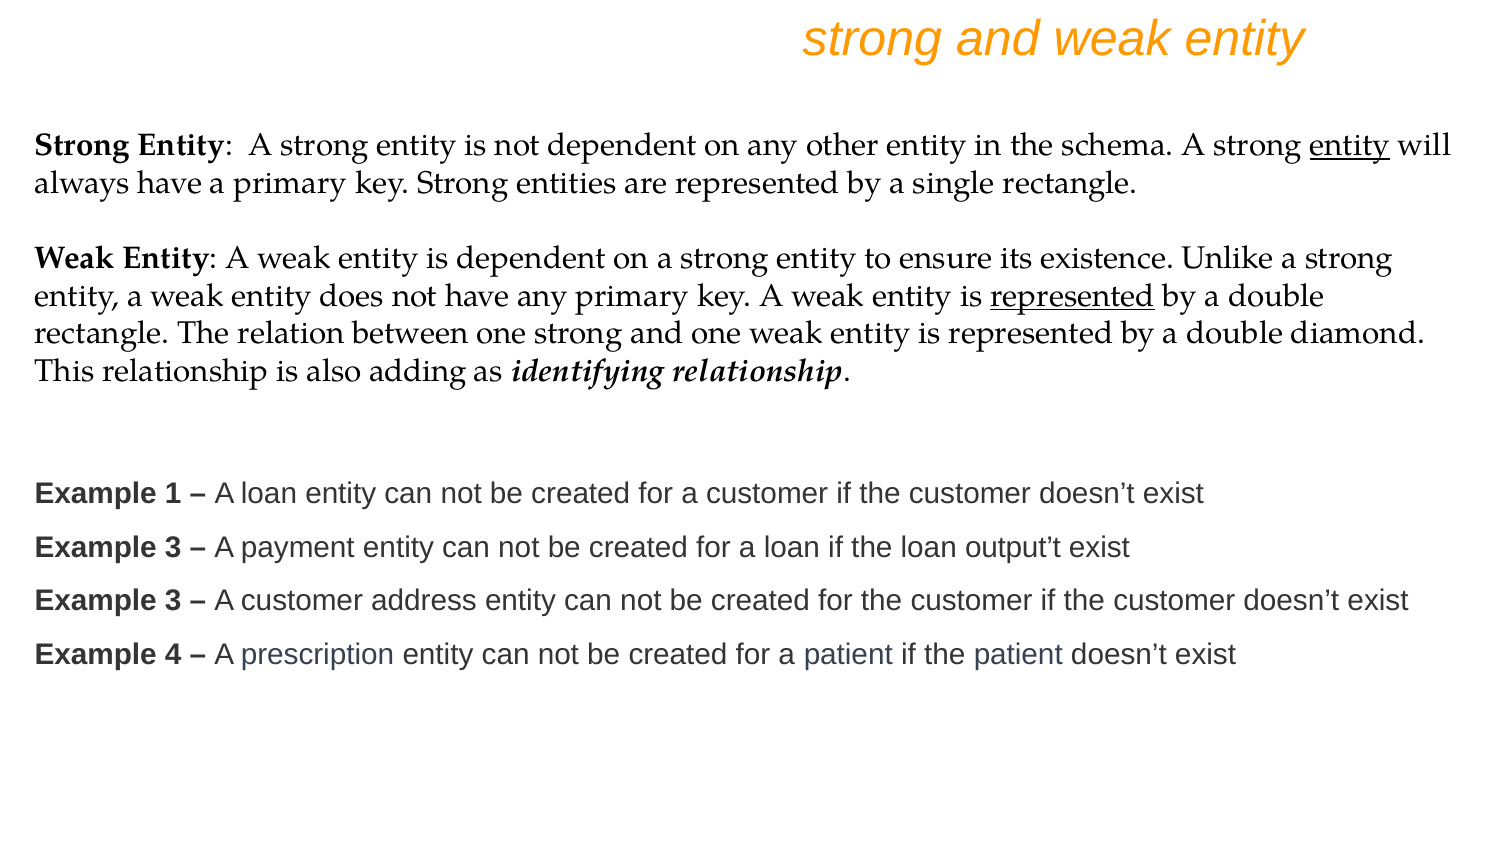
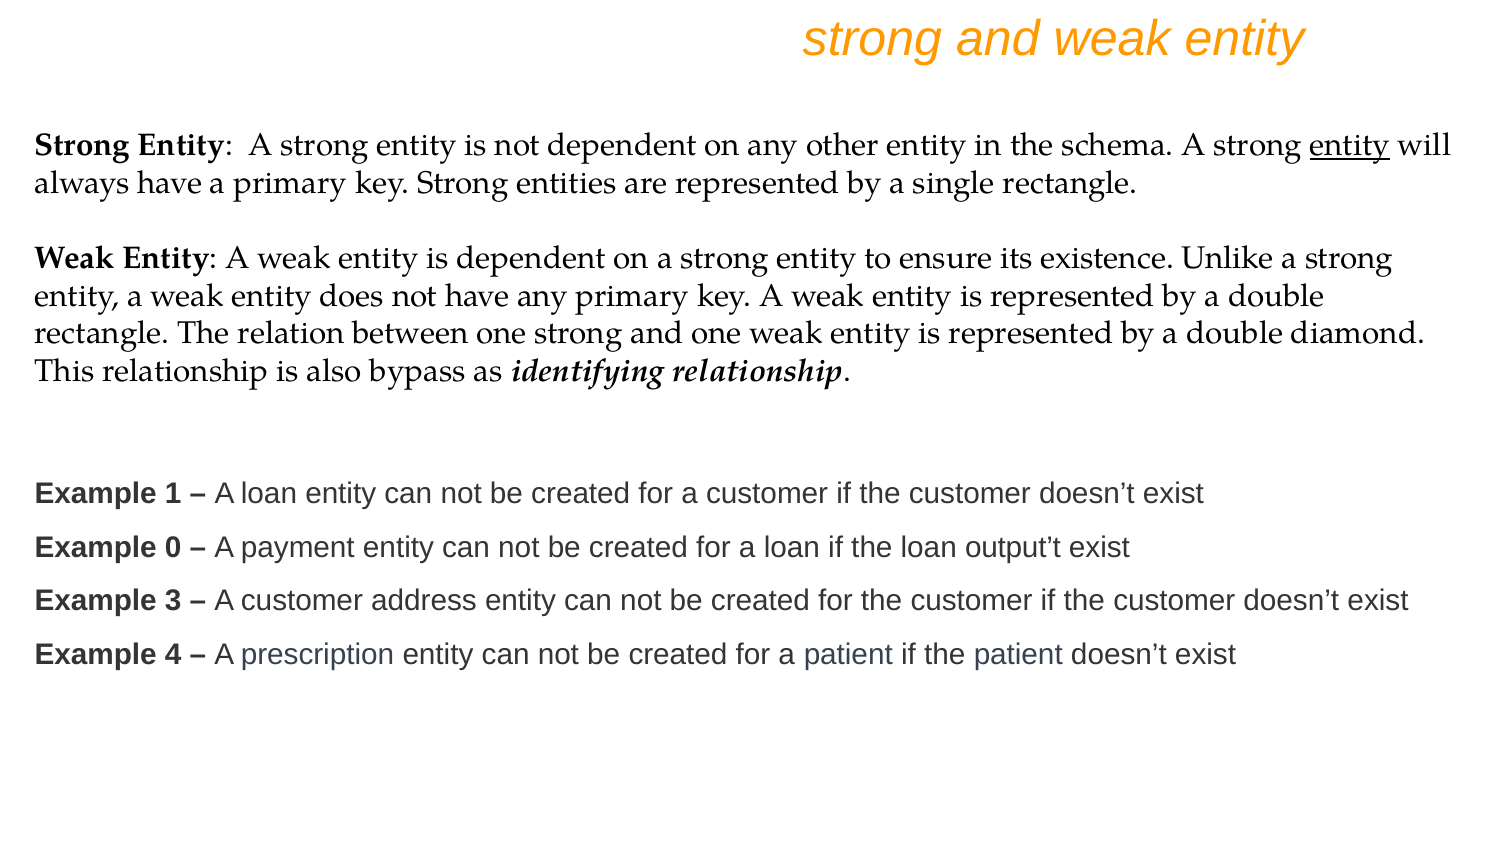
represented underline: present -> none (1073, 296)
adding: adding -> bypass (418, 371)
3: 3 -> 0 (173, 547)
